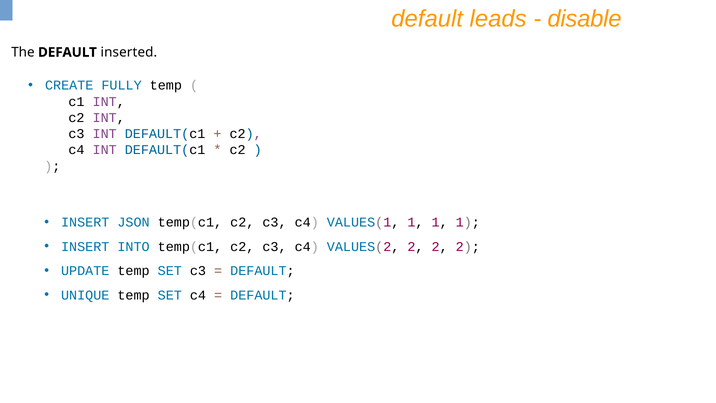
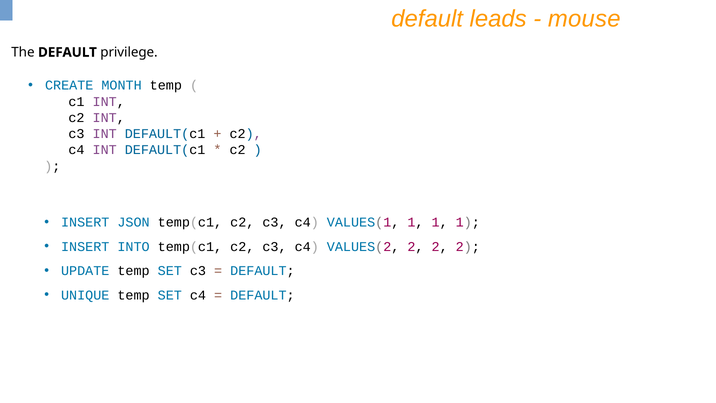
disable: disable -> mouse (584, 19)
inserted: inserted -> privilege (129, 52)
FULLY: FULLY -> MONTH (122, 85)
